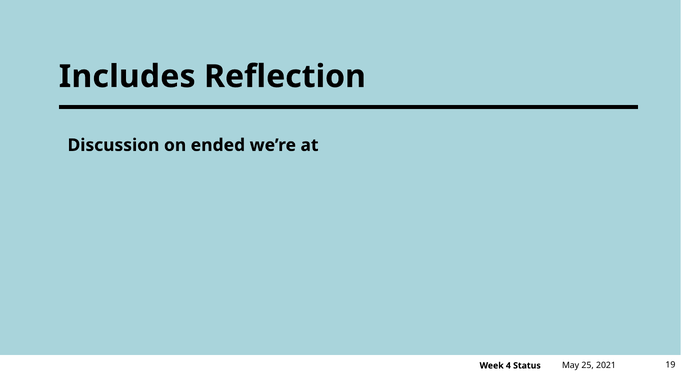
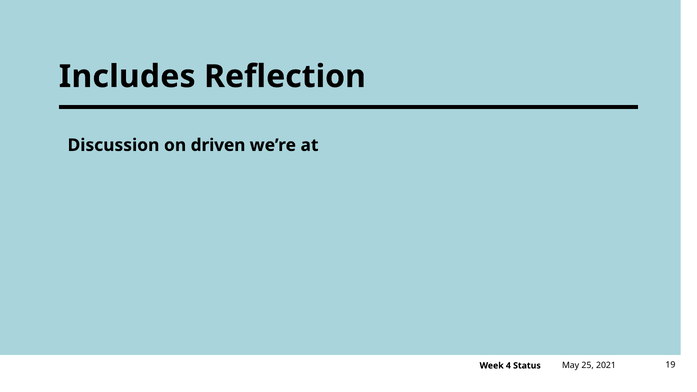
ended: ended -> driven (218, 145)
